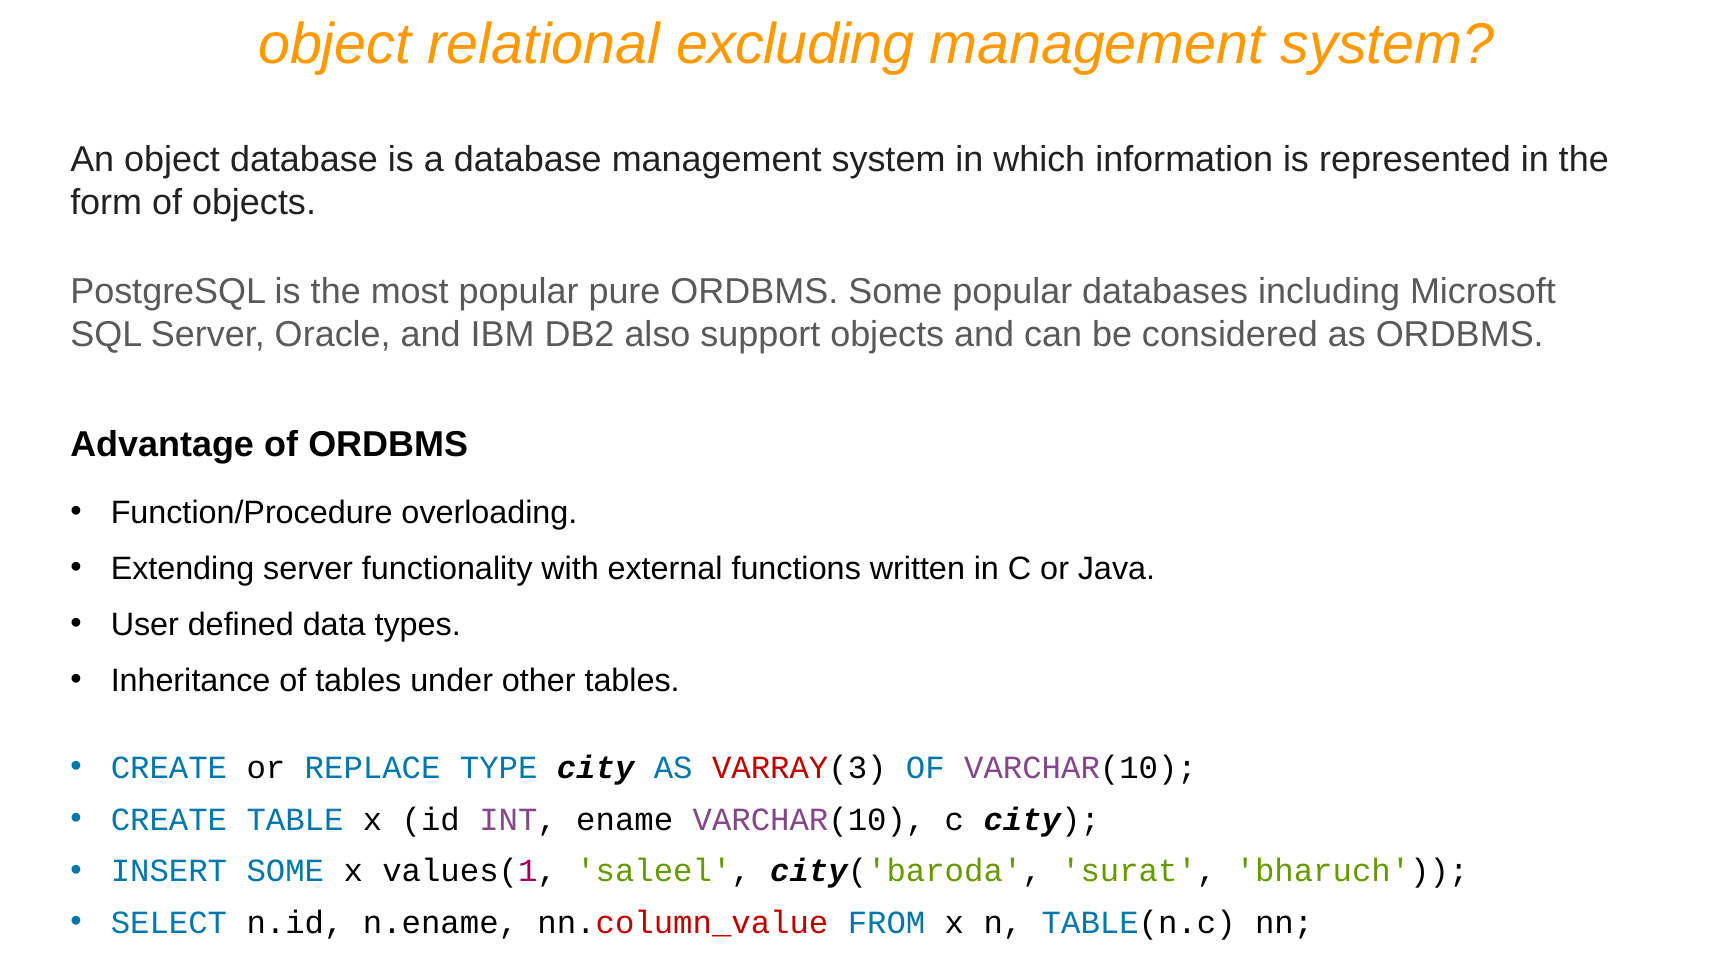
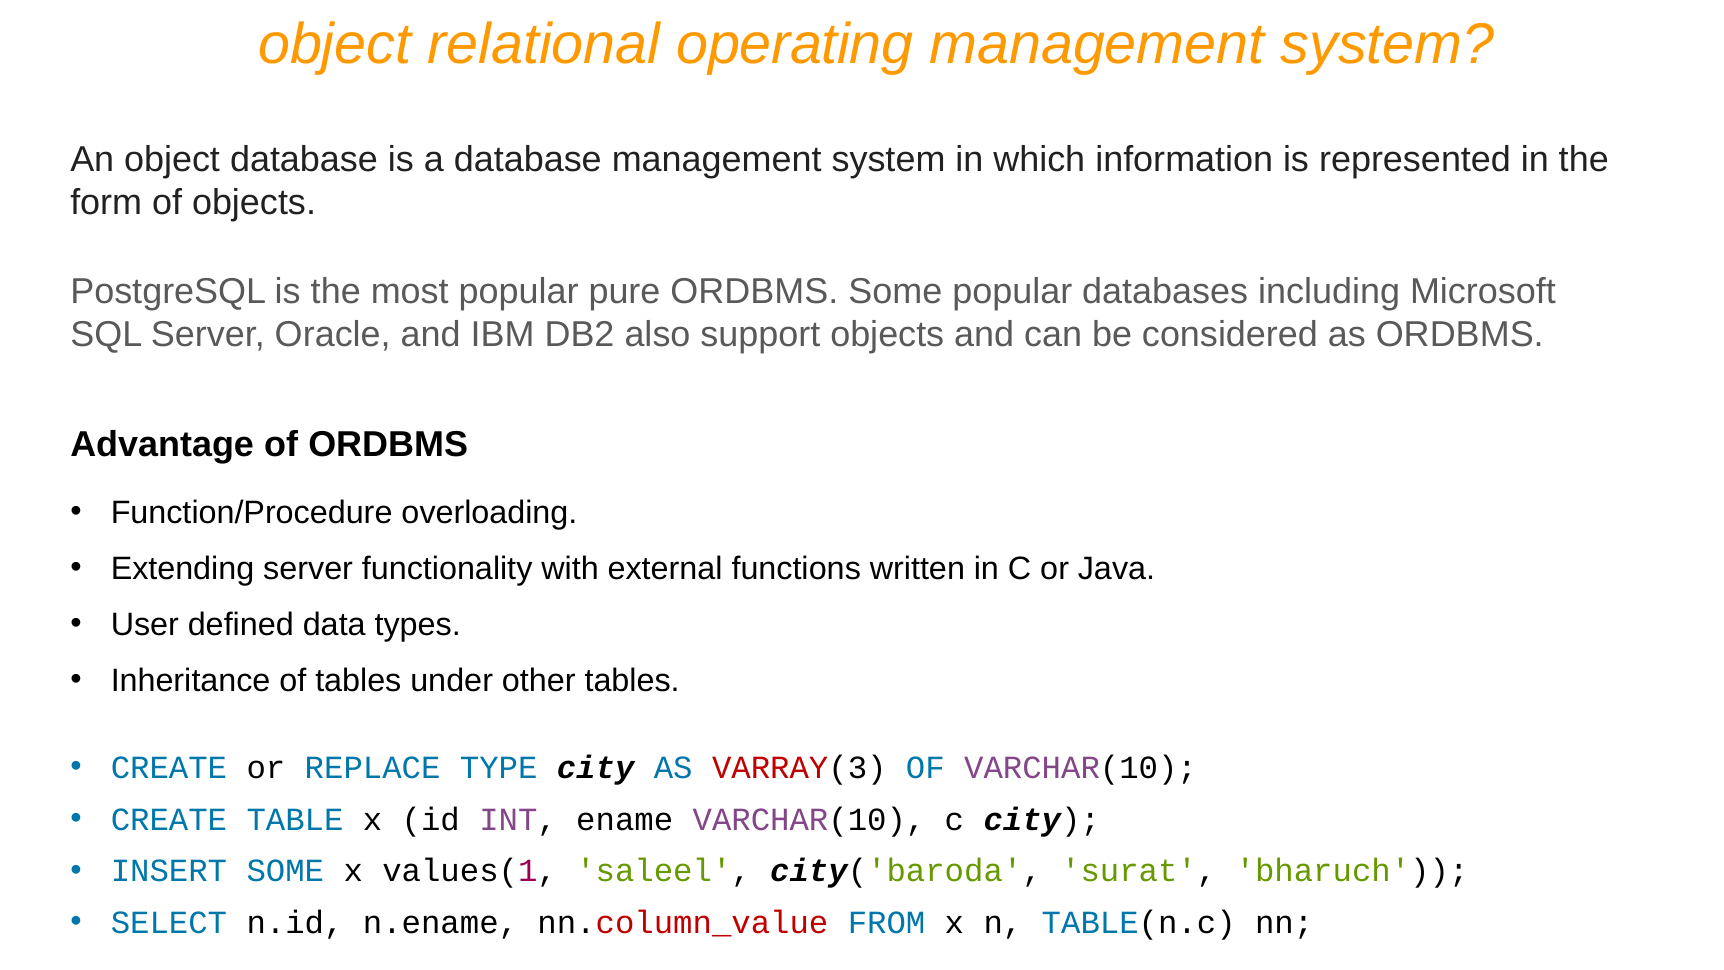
excluding: excluding -> operating (795, 45)
